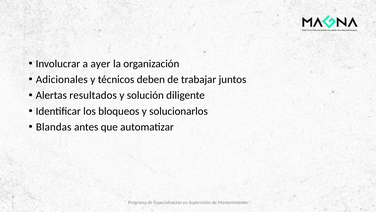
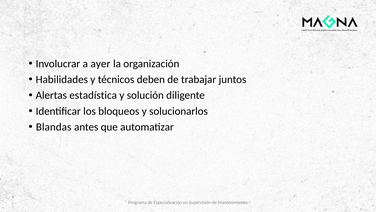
Adicionales: Adicionales -> Habilidades (62, 79)
resultados: resultados -> estadística (93, 95)
